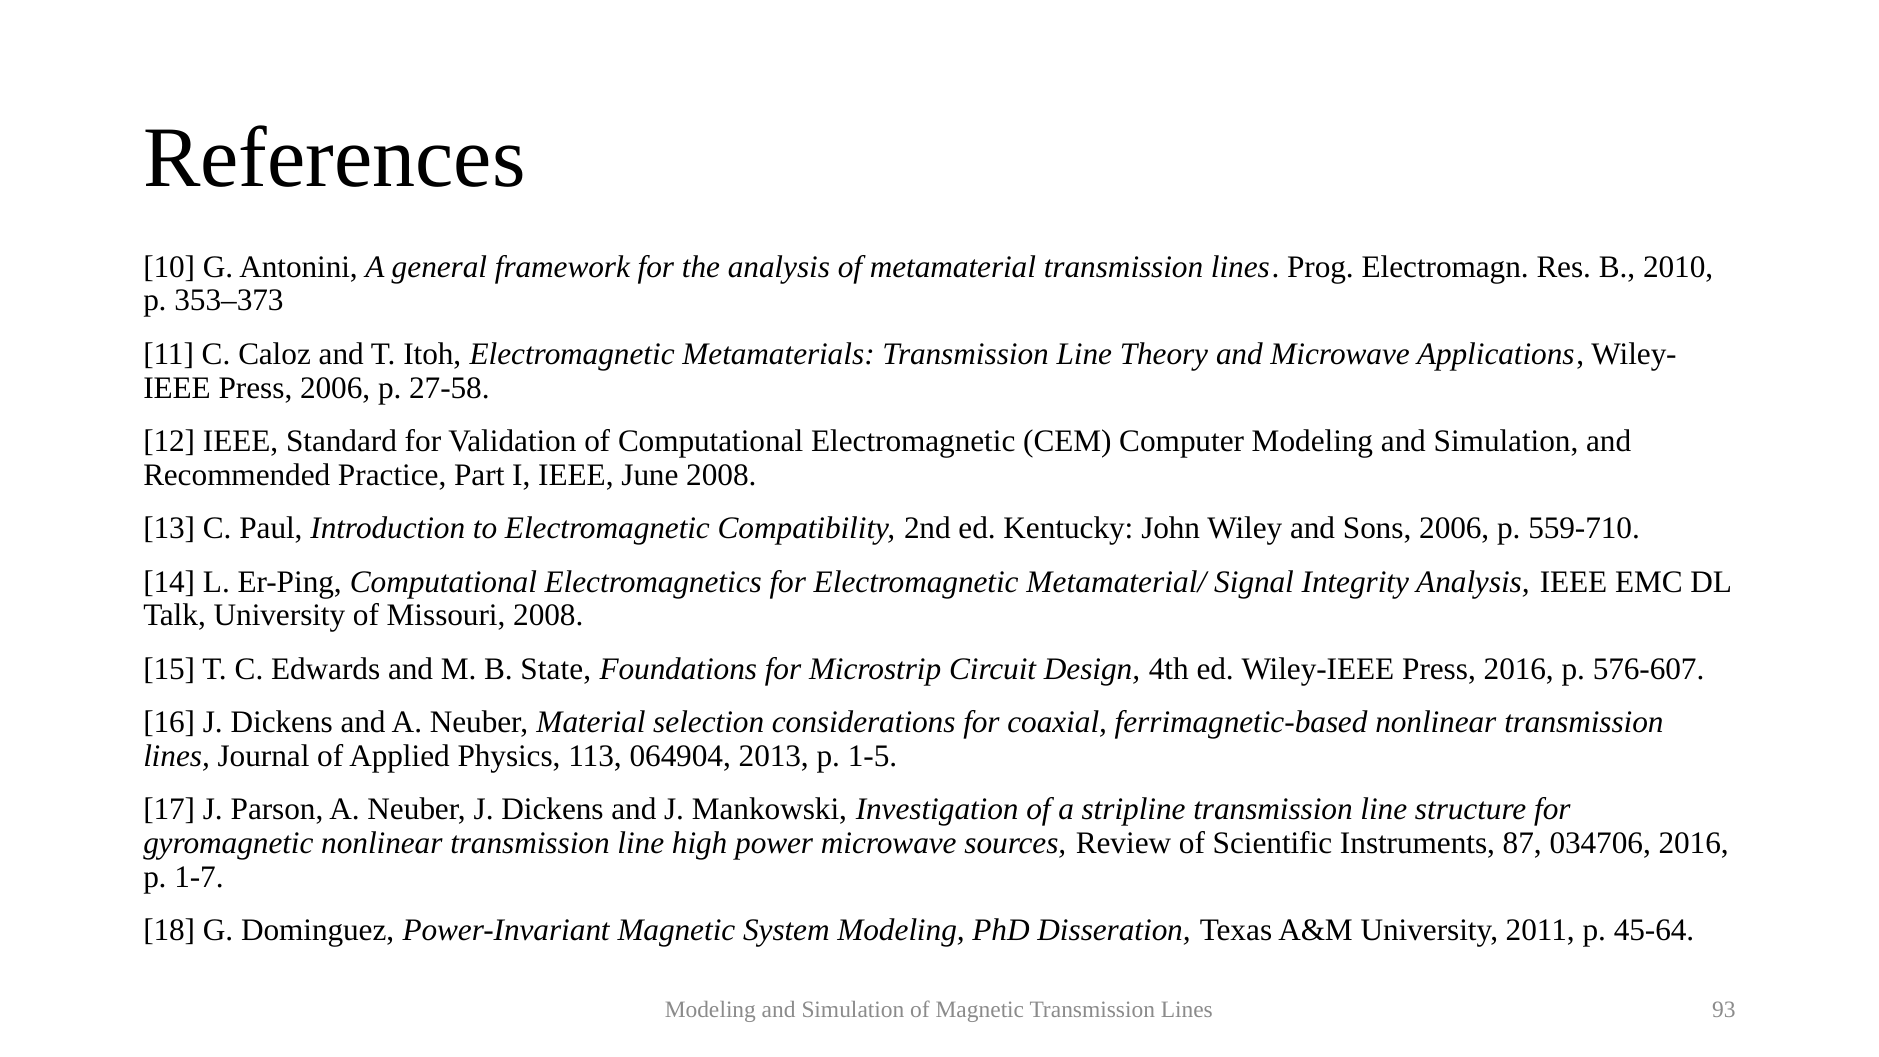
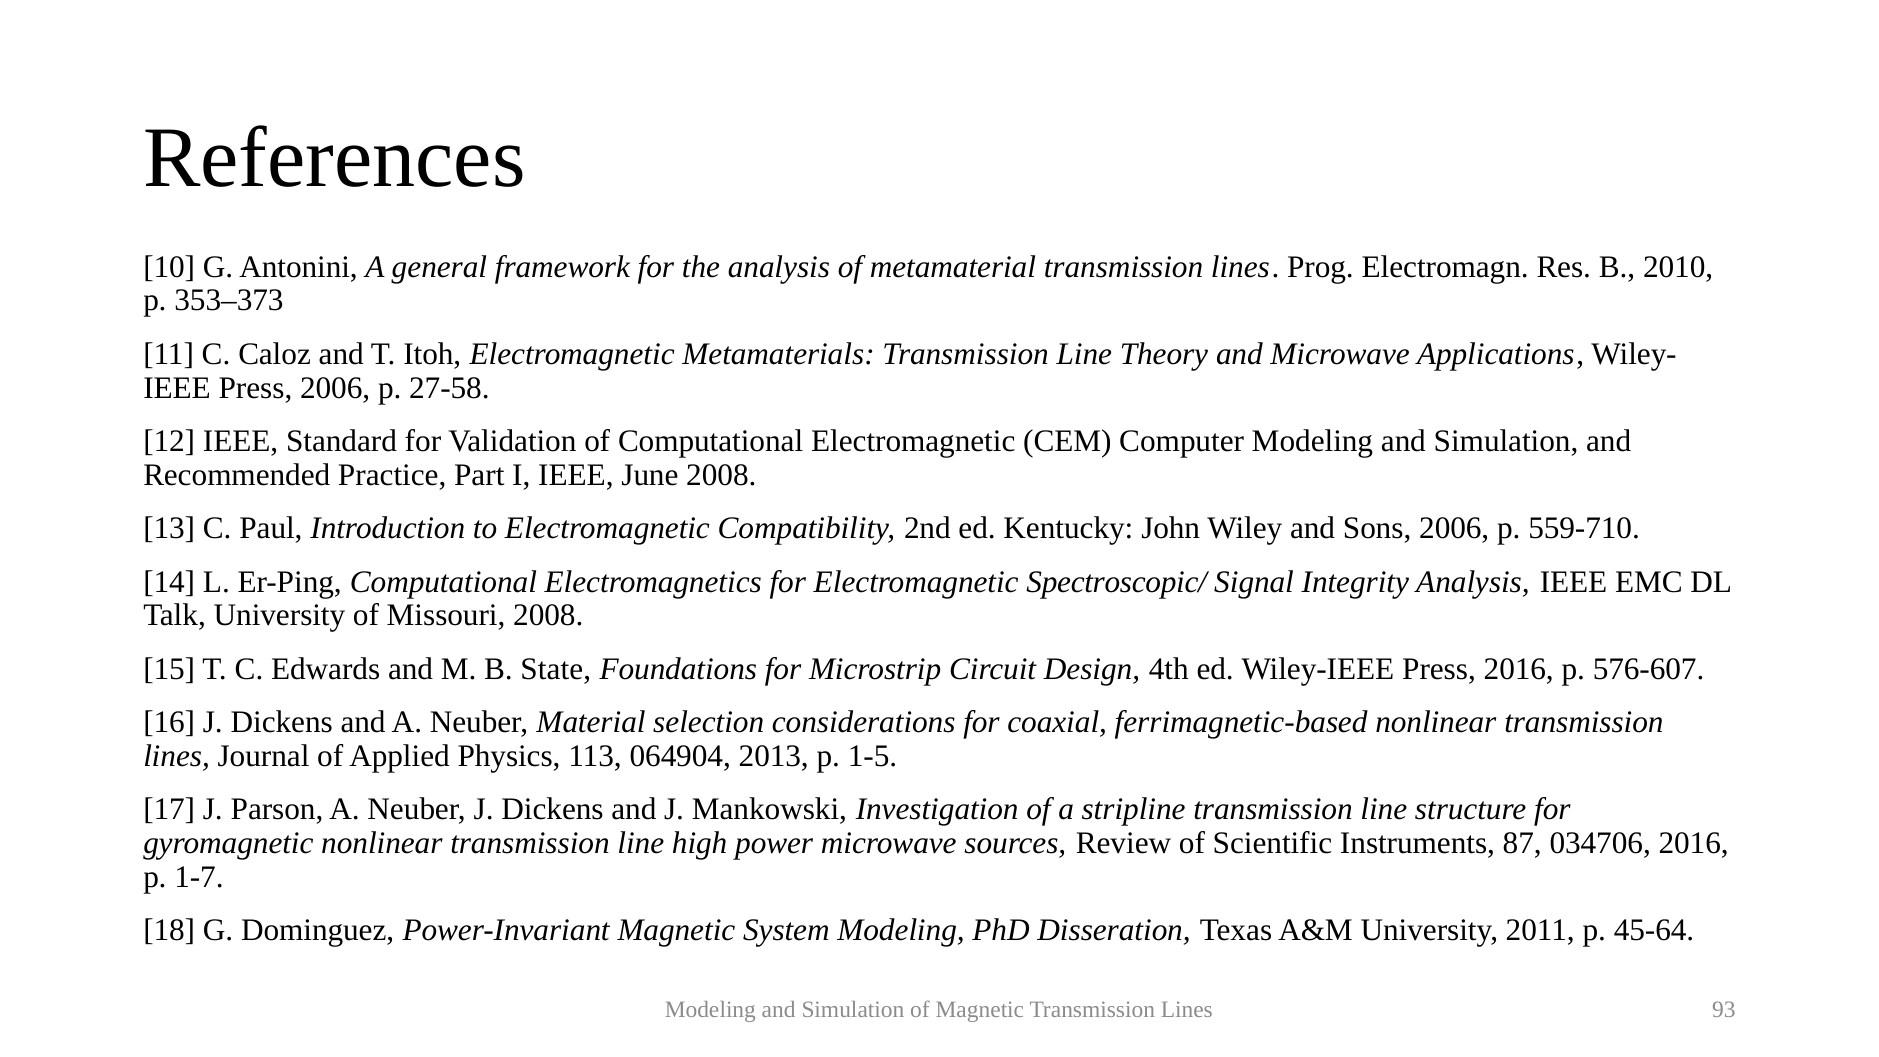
Metamaterial/: Metamaterial/ -> Spectroscopic/ (1117, 582)
